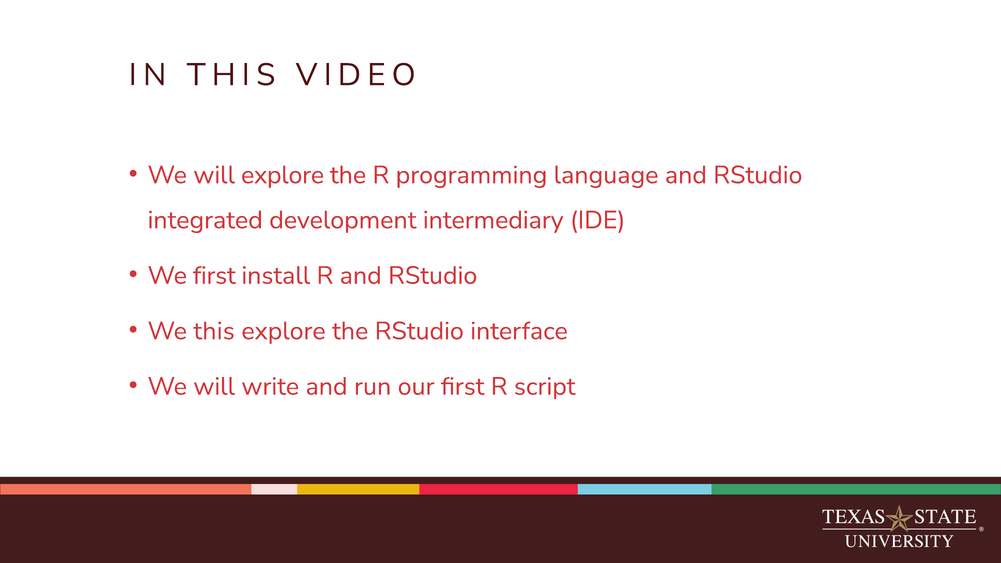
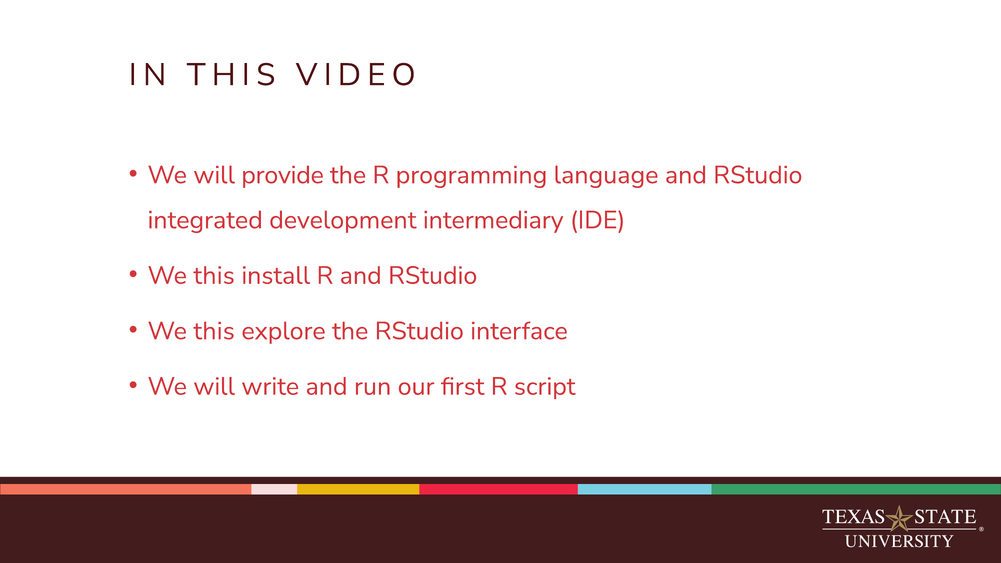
will explore: explore -> provide (283, 175)
first: first -> this (214, 276)
